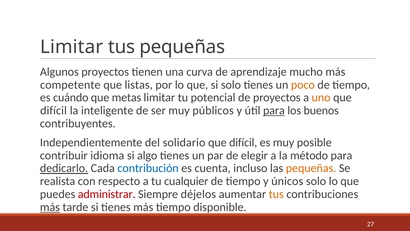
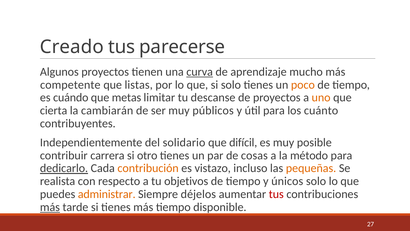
Limitar: Limitar -> Creado (72, 47)
tus pequeñas: pequeñas -> parecerse (182, 47)
curva underline: none -> present (200, 72)
potencial: potencial -> descanse (213, 98)
difícil: difícil -> cierta (54, 110)
inteligente: inteligente -> cambiarán (107, 110)
para underline: present -> none (274, 110)
buenos: buenos -> cuánto (321, 110)
idioma: idioma -> carrera (107, 155)
algo: algo -> otro (147, 155)
elegir: elegir -> cosas (254, 155)
contribución colour: blue -> orange (148, 168)
cuenta: cuenta -> vistazo (213, 168)
cualquier: cualquier -> objetivos (186, 181)
administrar colour: red -> orange (107, 194)
tus colour: orange -> red (276, 194)
